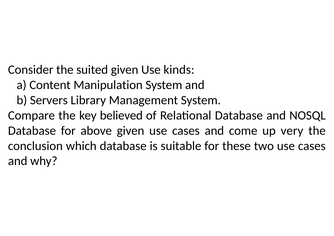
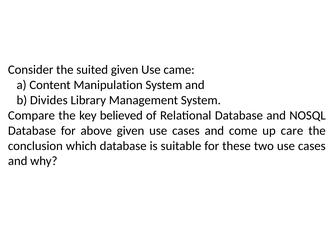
kinds: kinds -> came (179, 70)
Servers: Servers -> Divides (49, 100)
very: very -> care (292, 131)
